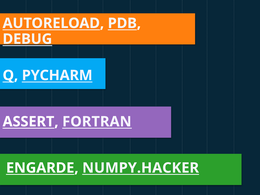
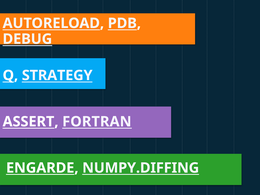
PYCHARM: PYCHARM -> STRATEGY (57, 75)
NUMPY.HACKER: NUMPY.HACKER -> NUMPY.DIFFING (141, 168)
